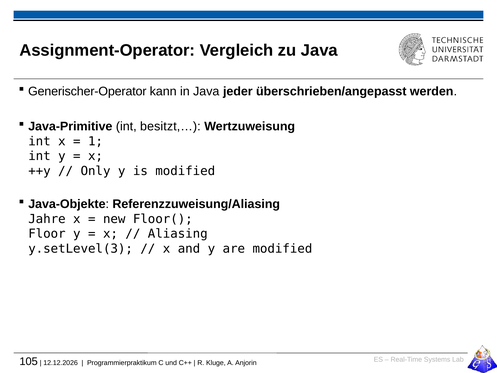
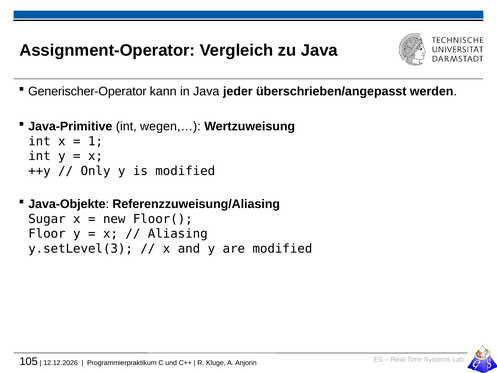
besitzt,…: besitzt,… -> wegen,… (170, 126)
Jahre: Jahre -> Sugar (47, 219)
